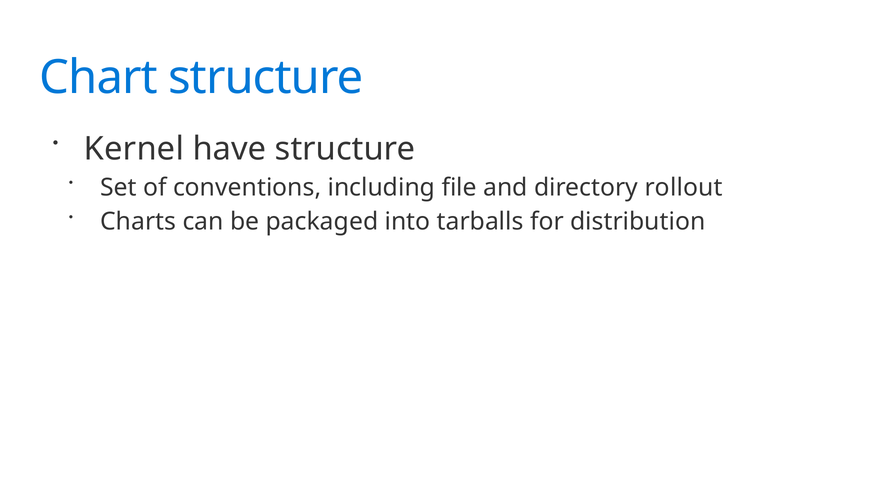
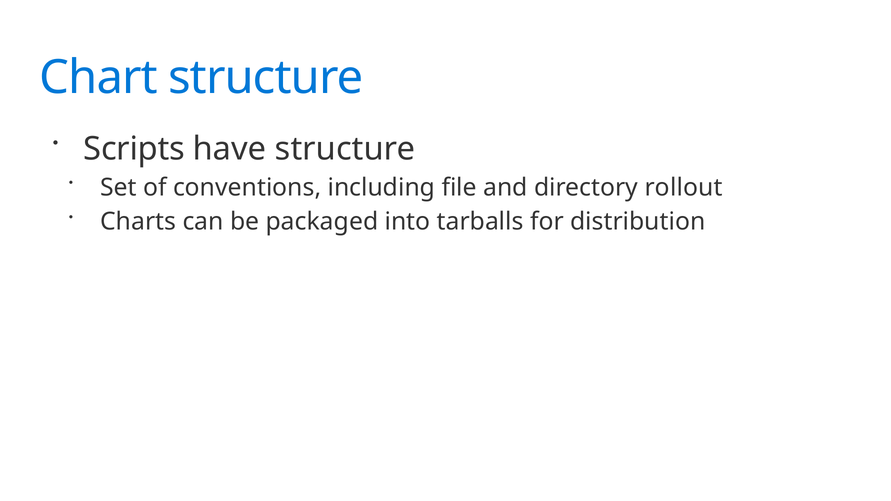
Kernel: Kernel -> Scripts (134, 149)
